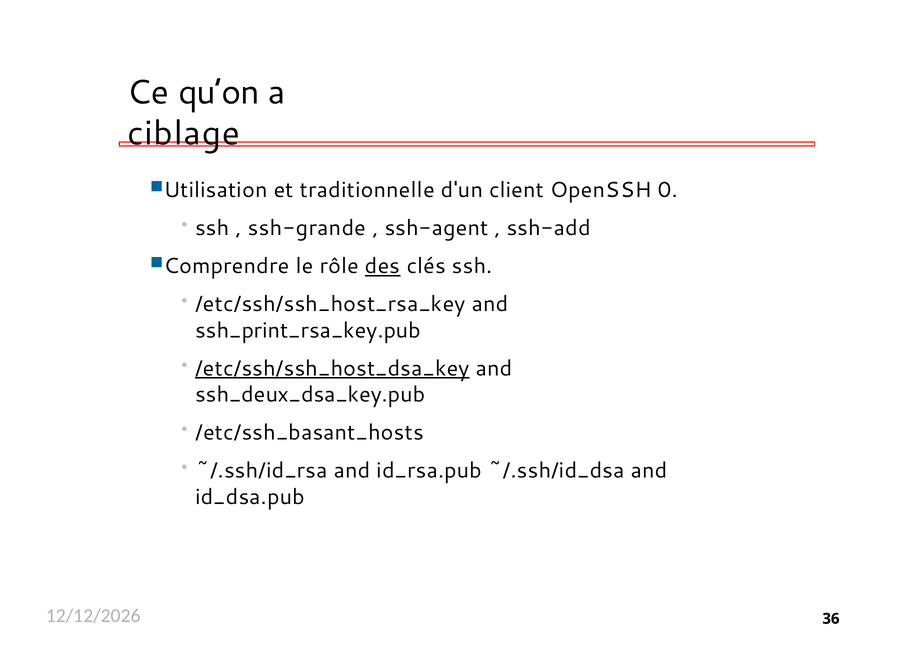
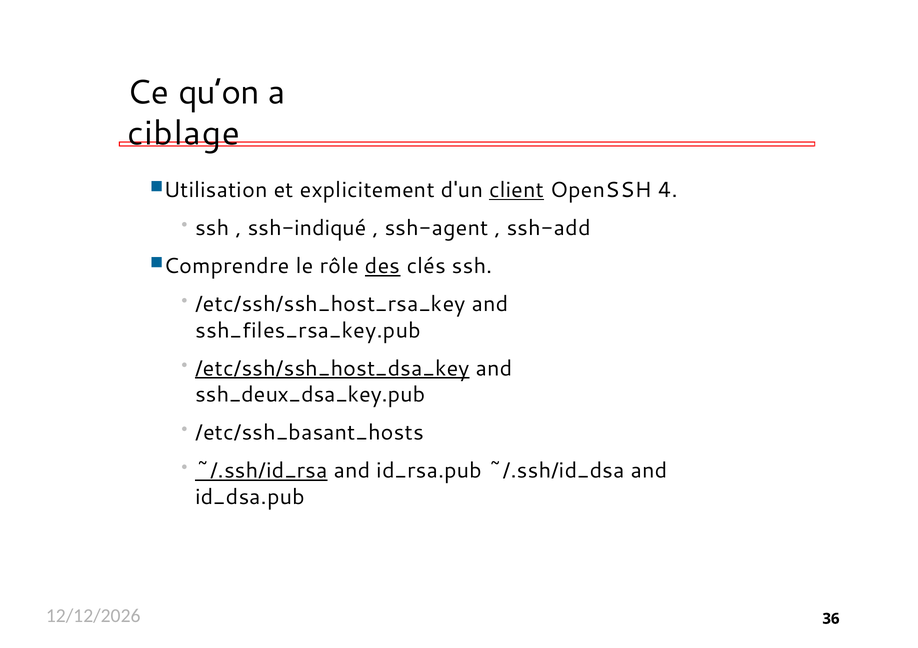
traditionnelle: traditionnelle -> explicitement (367, 190)
client underline: none -> present (517, 190)
0: 0 -> 4 (668, 190)
ssh-grande: ssh-grande -> ssh-indiqué (307, 228)
ssh_print_rsa_key.pub: ssh_print_rsa_key.pub -> ssh_files_rsa_key.pub (308, 331)
~/.ssh/id_rsa underline: none -> present (261, 471)
